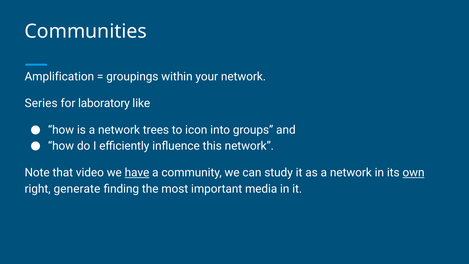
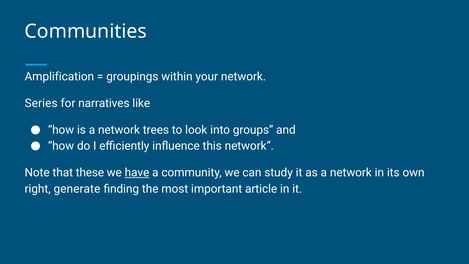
laboratory: laboratory -> narratives (104, 103)
icon: icon -> look (196, 130)
video: video -> these (90, 173)
own underline: present -> none (414, 173)
media: media -> article (261, 189)
